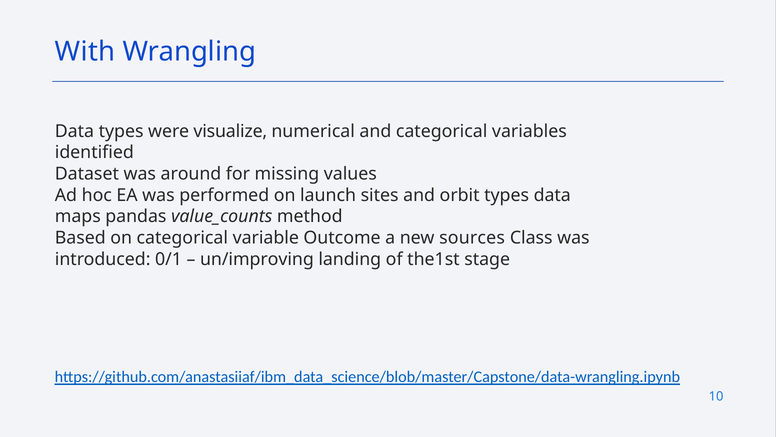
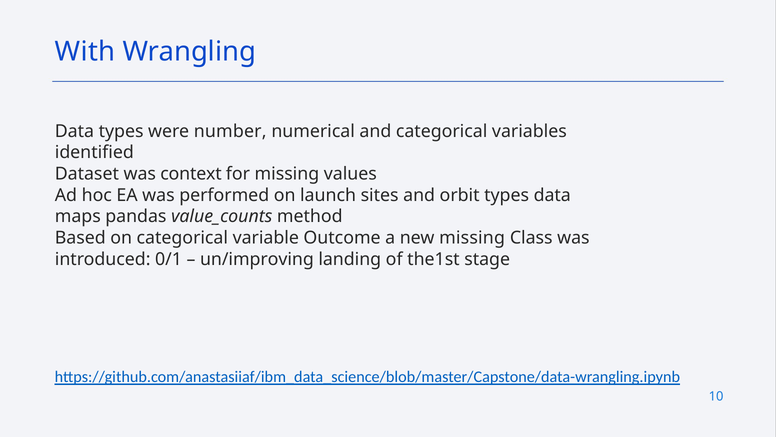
visualize: visualize -> number (230, 131)
around: around -> context (191, 174)
new sources: sources -> missing (472, 238)
